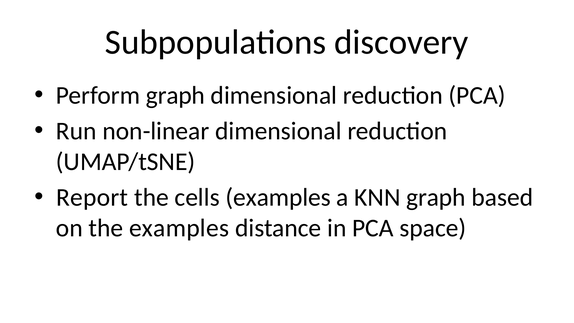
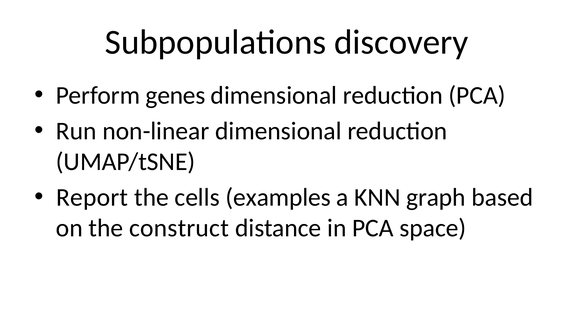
Perform graph: graph -> genes (175, 95)
the examples: examples -> construct (179, 228)
